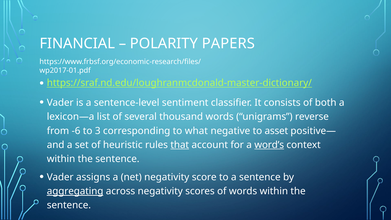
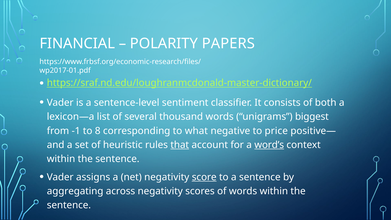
reverse: reverse -> biggest (312, 117)
-6: -6 -> -1 (76, 131)
3: 3 -> 8 (98, 131)
asset: asset -> price (276, 131)
score underline: none -> present (204, 177)
aggregating underline: present -> none (75, 191)
